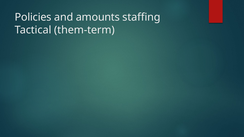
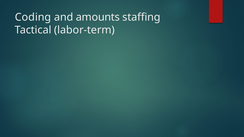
Policies: Policies -> Coding (33, 17)
them-term: them-term -> labor-term (84, 30)
